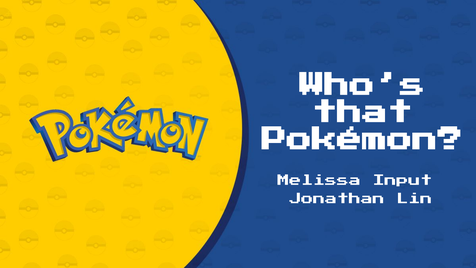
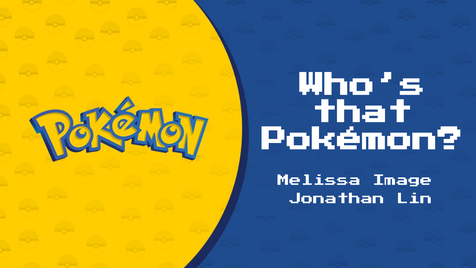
Input: Input -> Image (402, 183)
